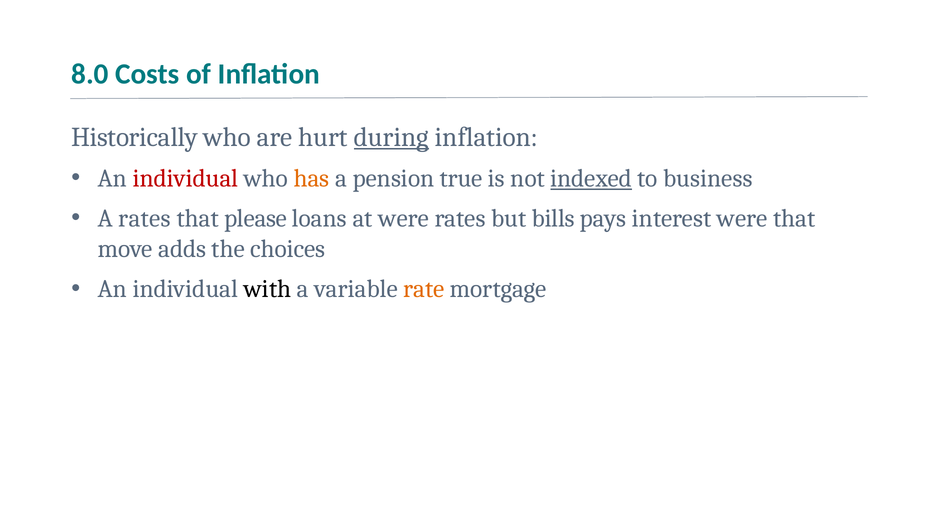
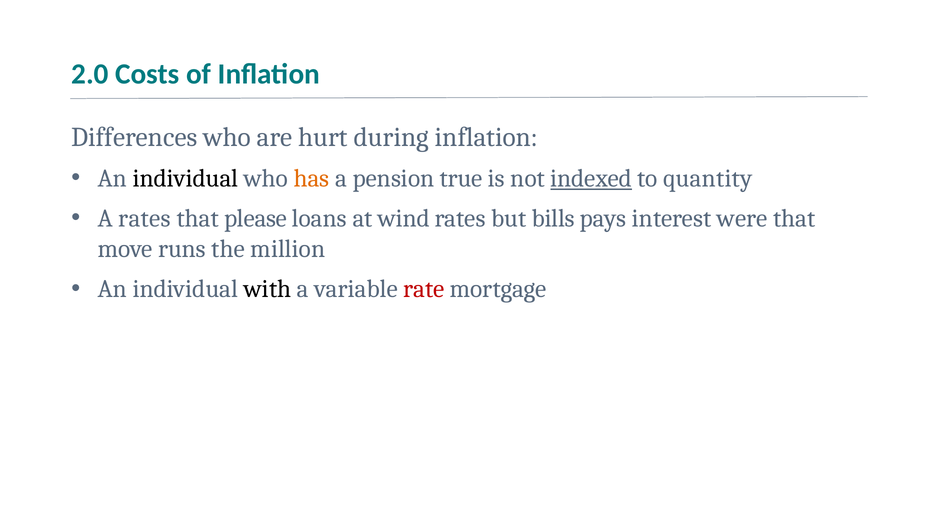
8.0: 8.0 -> 2.0 (90, 74)
Historically: Historically -> Differences (134, 137)
during underline: present -> none (391, 137)
individual colour: red -> black (185, 178)
business: business -> quantity (708, 178)
at were: were -> wind (404, 218)
adds: adds -> runs (182, 249)
choices: choices -> million (288, 249)
rate colour: orange -> red (424, 289)
